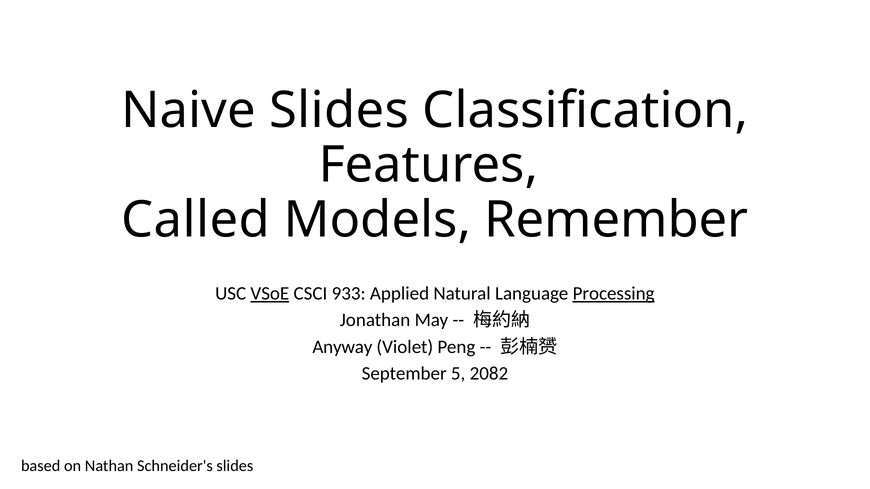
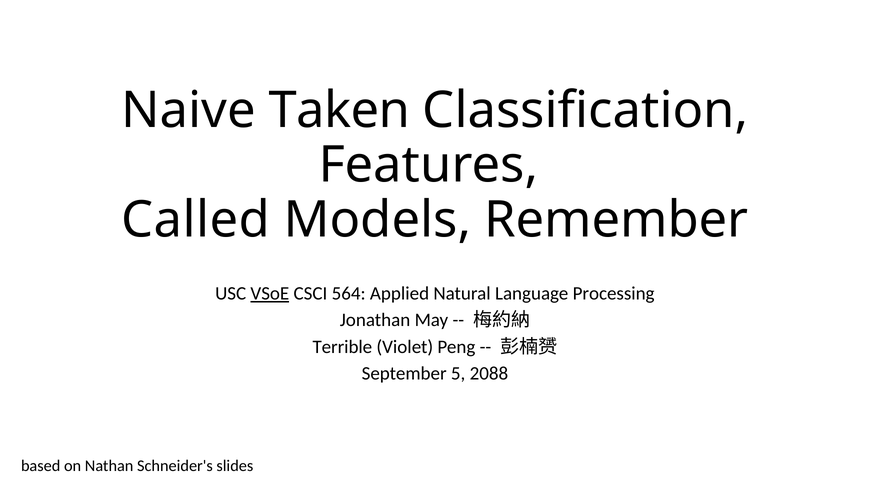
Naive Slides: Slides -> Taken (339, 110)
933: 933 -> 564 (349, 294)
Processing underline: present -> none (614, 294)
Anyway: Anyway -> Terrible (342, 347)
2082: 2082 -> 2088 (489, 374)
